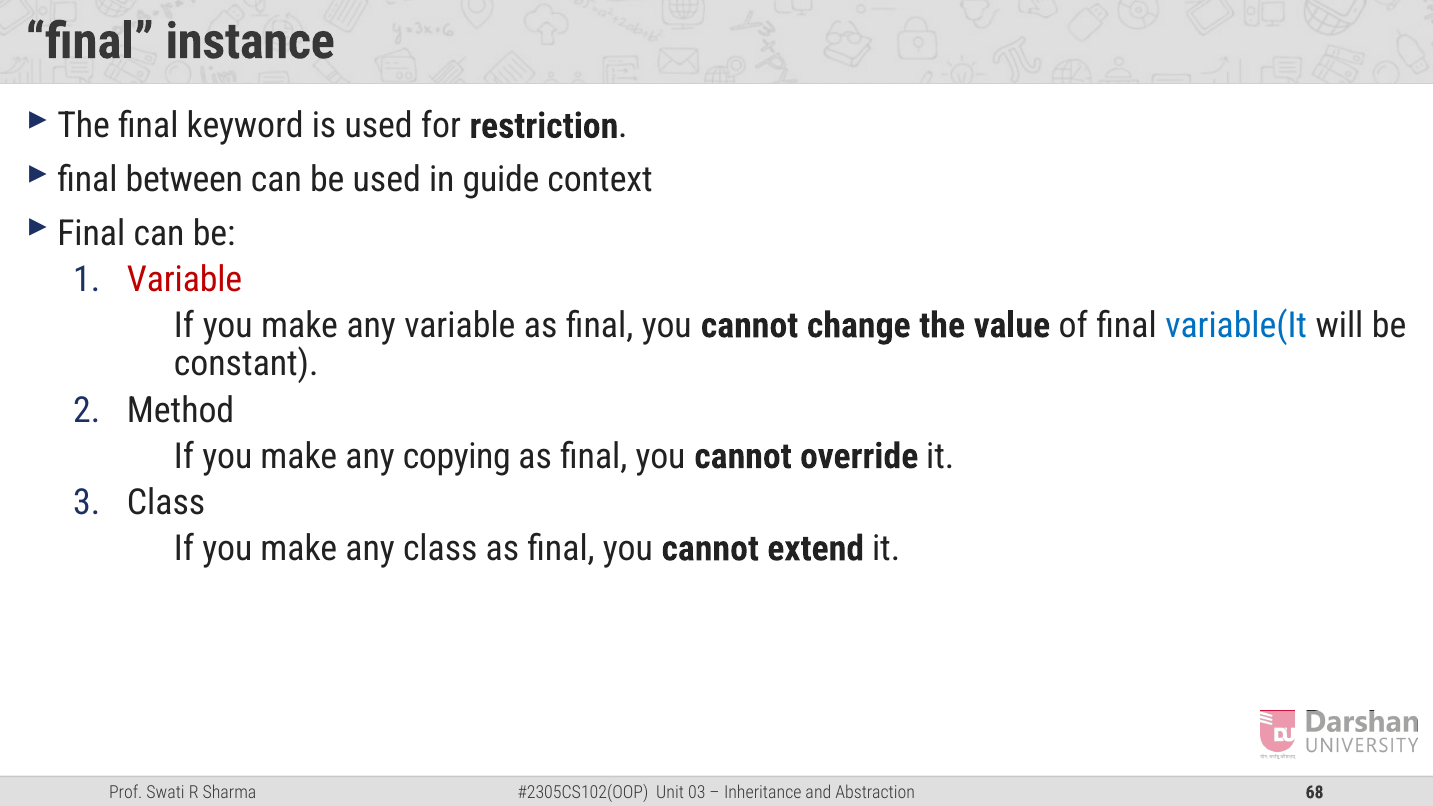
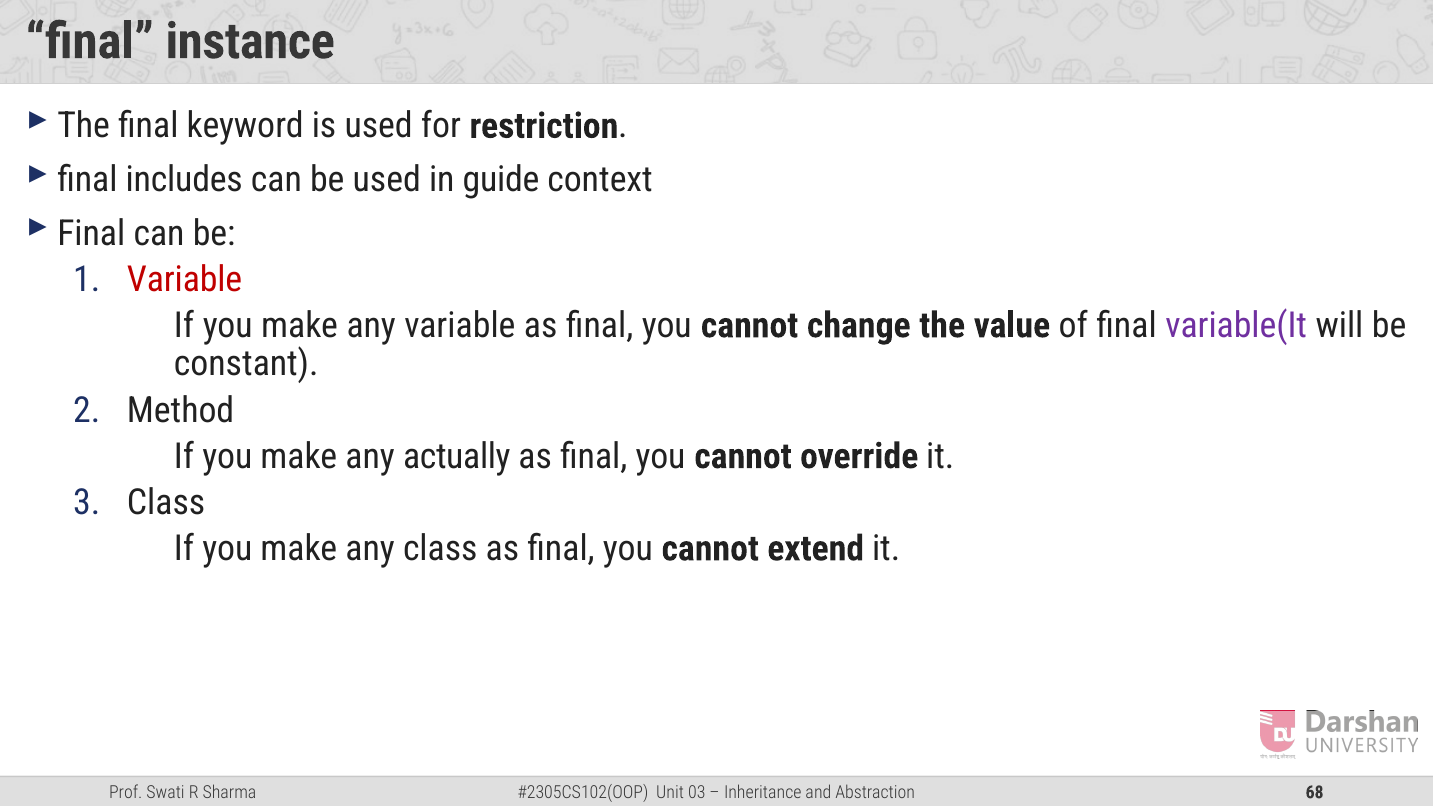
between: between -> includes (184, 180)
variable(It colour: blue -> purple (1236, 325)
copying: copying -> actually (457, 456)
